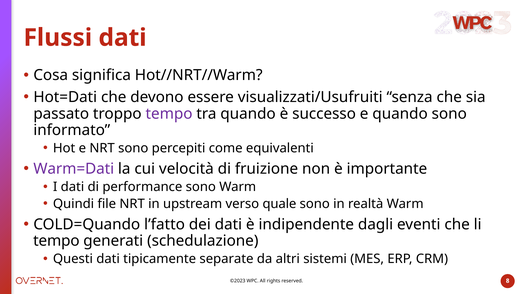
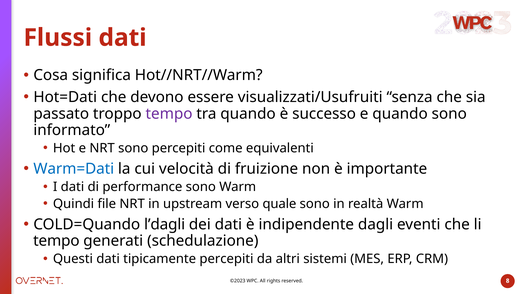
Warm=Dati colour: purple -> blue (74, 169)
l’fatto: l’fatto -> l’dagli (165, 225)
tipicamente separate: separate -> percepiti (226, 259)
